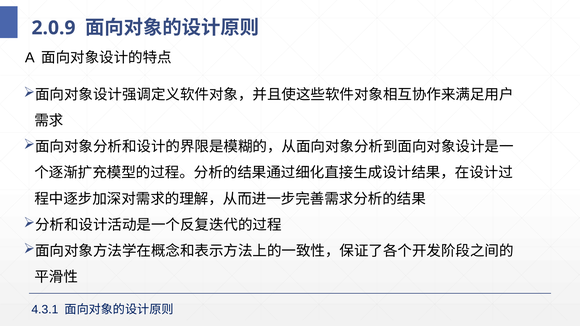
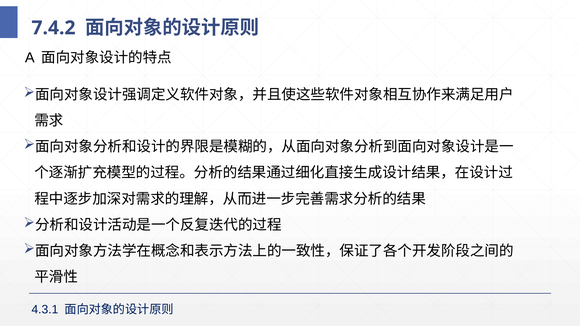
2.0.9: 2.0.9 -> 7.4.2 (53, 28)
